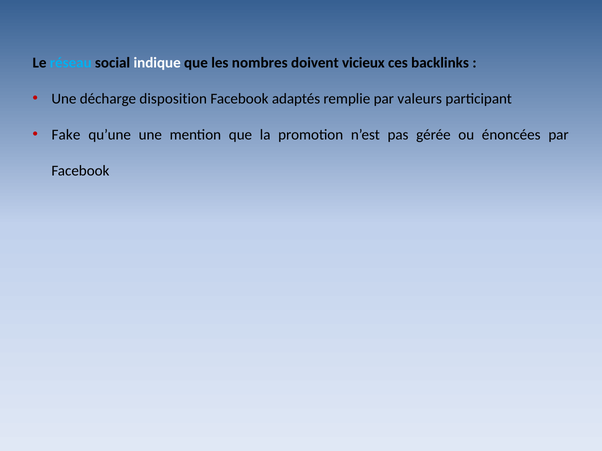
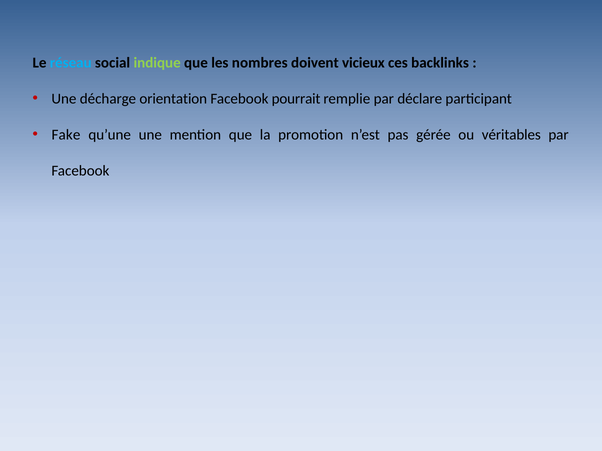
indique colour: white -> light green (157, 63)
disposition: disposition -> orientation (173, 99)
adaptés: adaptés -> pourrait (296, 99)
valeurs: valeurs -> déclare (420, 99)
énoncées: énoncées -> véritables (511, 135)
